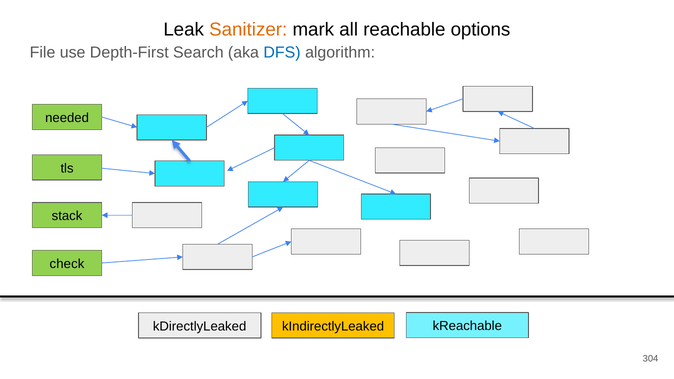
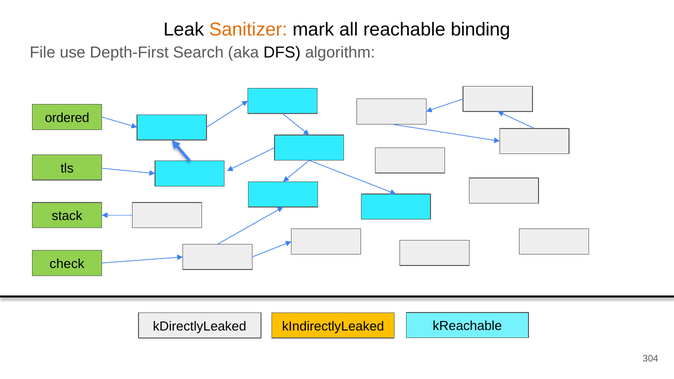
options: options -> binding (480, 29)
DFS colour: blue -> black (282, 52)
needed: needed -> ordered (67, 118)
